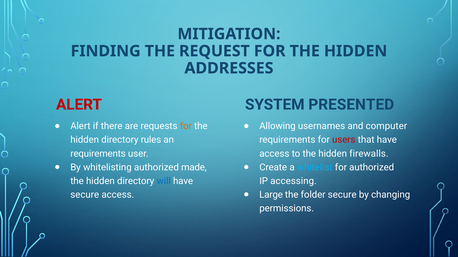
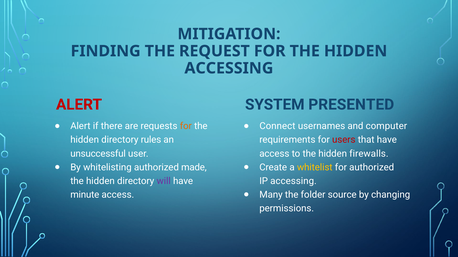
ADDRESSES: ADDRESSES -> ACCESSING (229, 68)
Allowing: Allowing -> Connect (277, 126)
requirements: requirements -> unsuccessful (98, 154)
whitelist colour: light blue -> yellow (315, 168)
will colour: blue -> purple (164, 181)
Large: Large -> Many (271, 195)
folder secure: secure -> source (342, 195)
secure: secure -> minute (85, 195)
